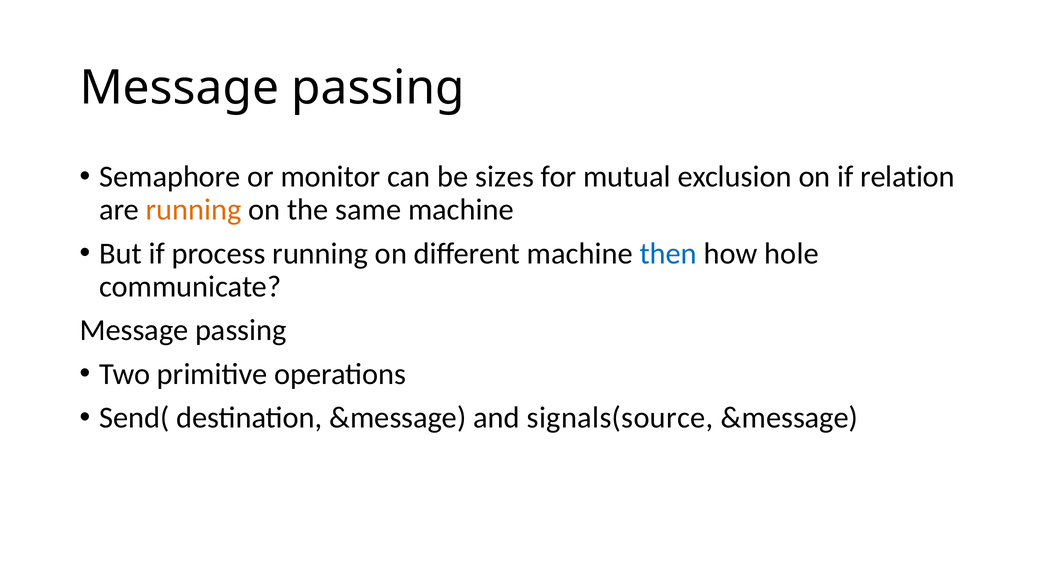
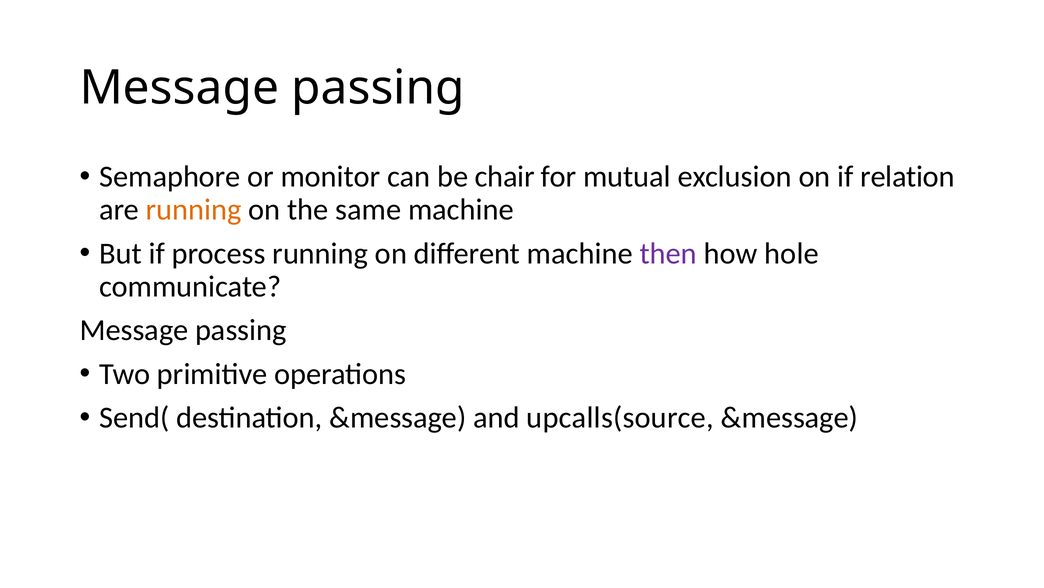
sizes: sizes -> chair (505, 177)
then colour: blue -> purple (668, 253)
signals(source: signals(source -> upcalls(source (620, 417)
